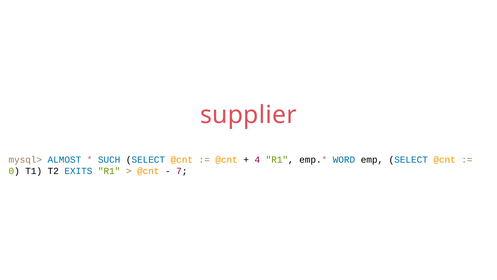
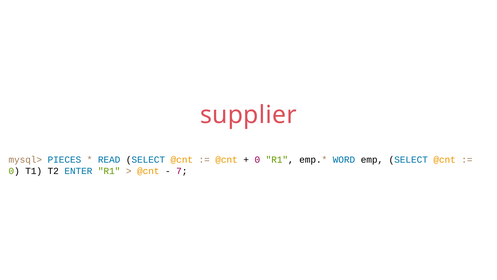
ALMOST: ALMOST -> PIECES (64, 160)
SUCH: SUCH -> READ (109, 160)
4: 4 -> 0 (257, 160)
EXITS: EXITS -> ENTER (78, 171)
